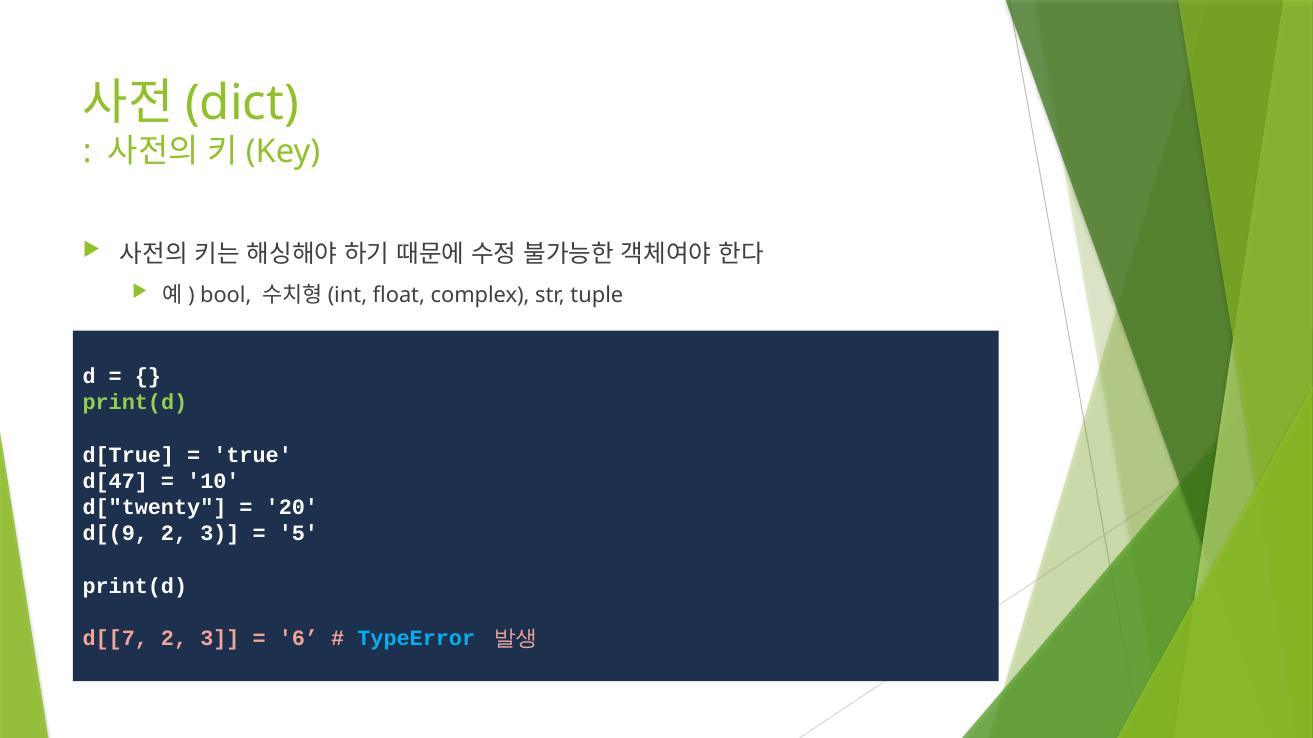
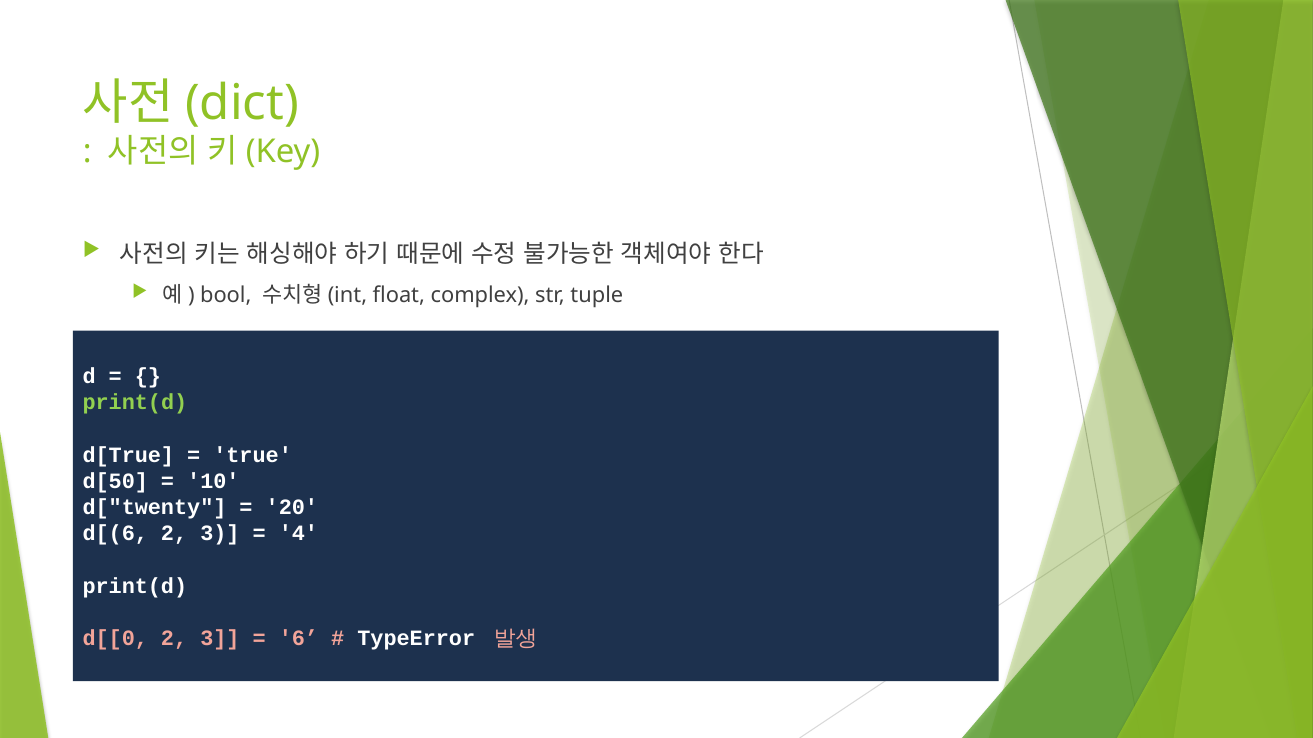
d[47: d[47 -> d[50 (115, 482)
d[(9: d[(9 -> d[(6 (115, 534)
5: 5 -> 4 (298, 534)
d[[7: d[[7 -> d[[0 (115, 639)
TypeError colour: light blue -> white (416, 639)
